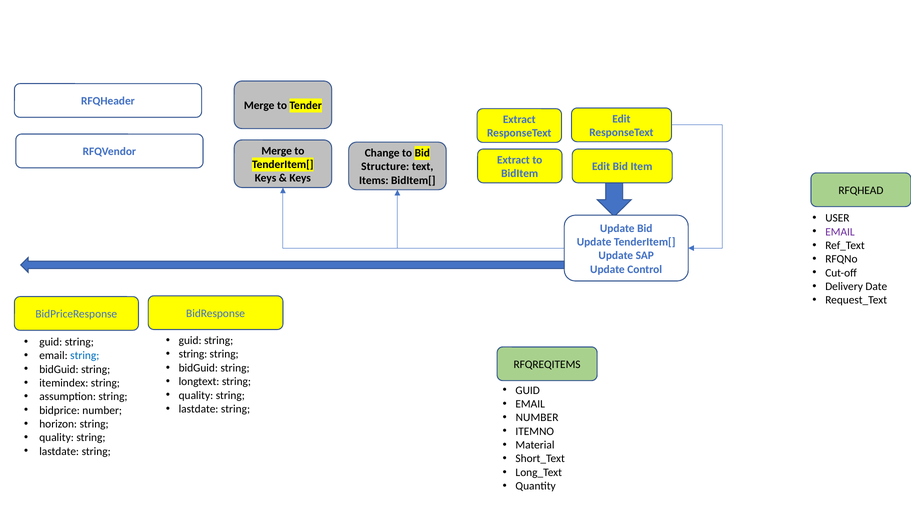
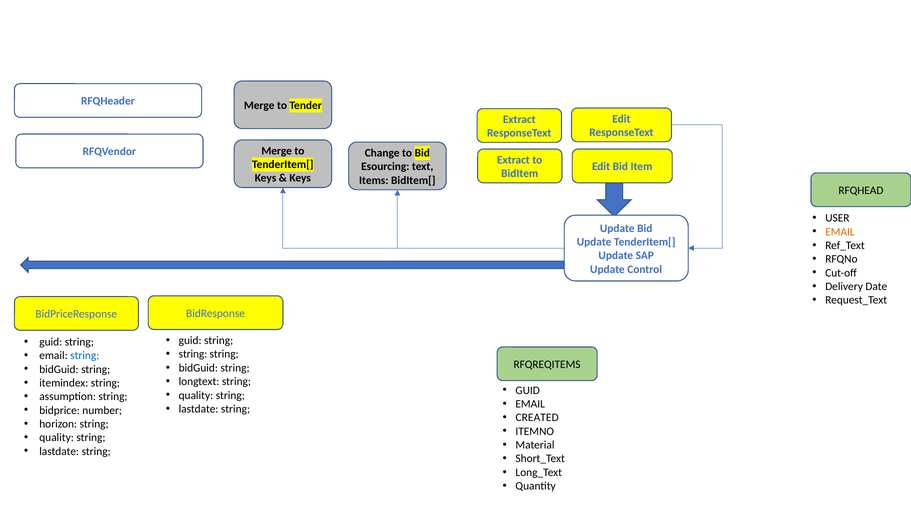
Structure: Structure -> Esourcing (385, 167)
EMAIL colour: purple -> orange (840, 232)
NUMBER: NUMBER -> CREATED (537, 417)
